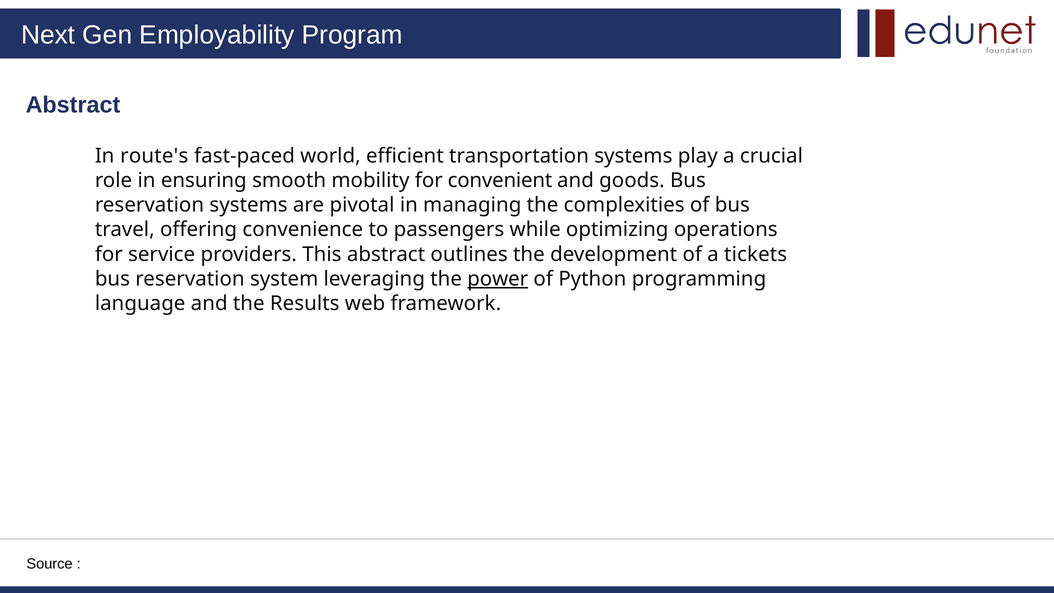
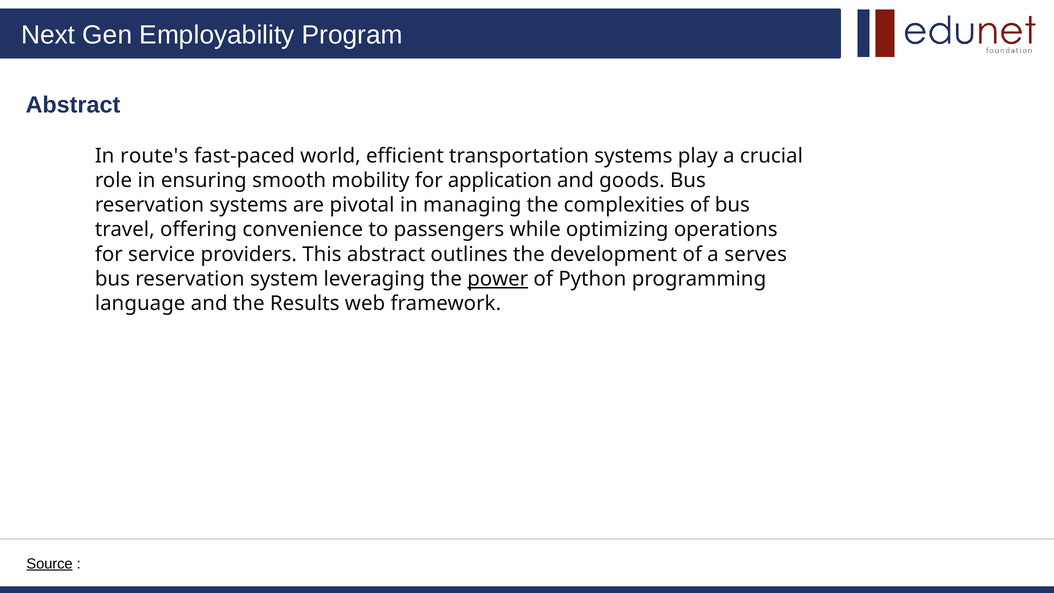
convenient: convenient -> application (500, 180)
tickets: tickets -> serves (756, 254)
Source underline: none -> present (50, 564)
